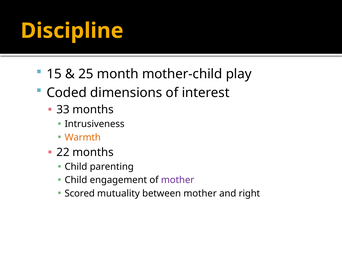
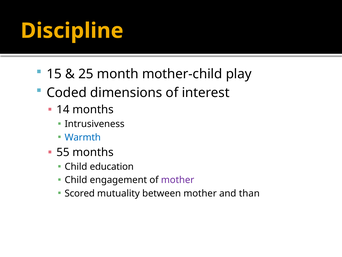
33: 33 -> 14 (63, 110)
Warmth colour: orange -> blue (83, 137)
22: 22 -> 55 (63, 152)
parenting: parenting -> education (112, 166)
right: right -> than (249, 193)
